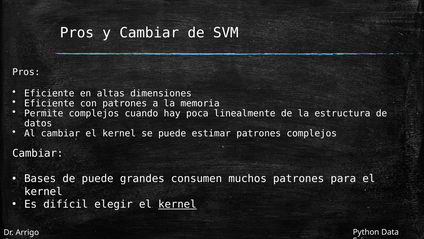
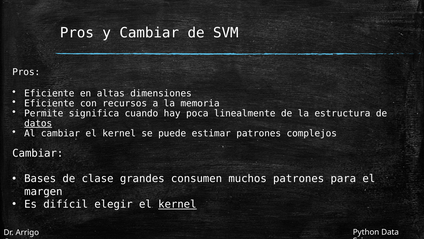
con patrones: patrones -> recursos (125, 103)
Permite complejos: complejos -> significa (94, 113)
datos underline: none -> present (38, 123)
de puede: puede -> clase (98, 178)
kernel: kernel -> margen (43, 191)
